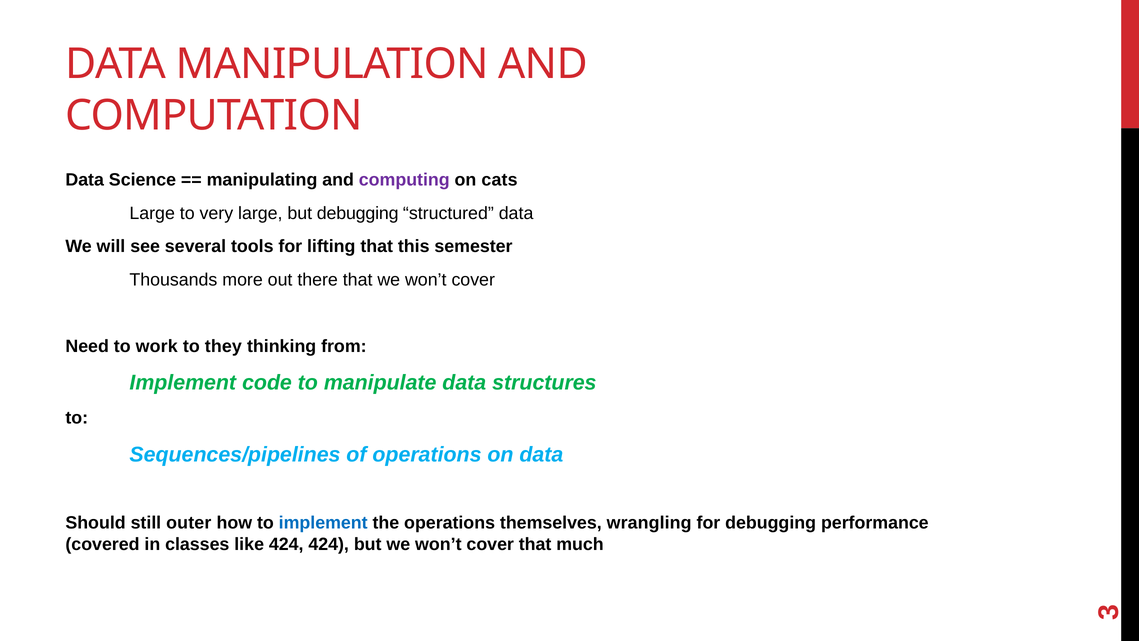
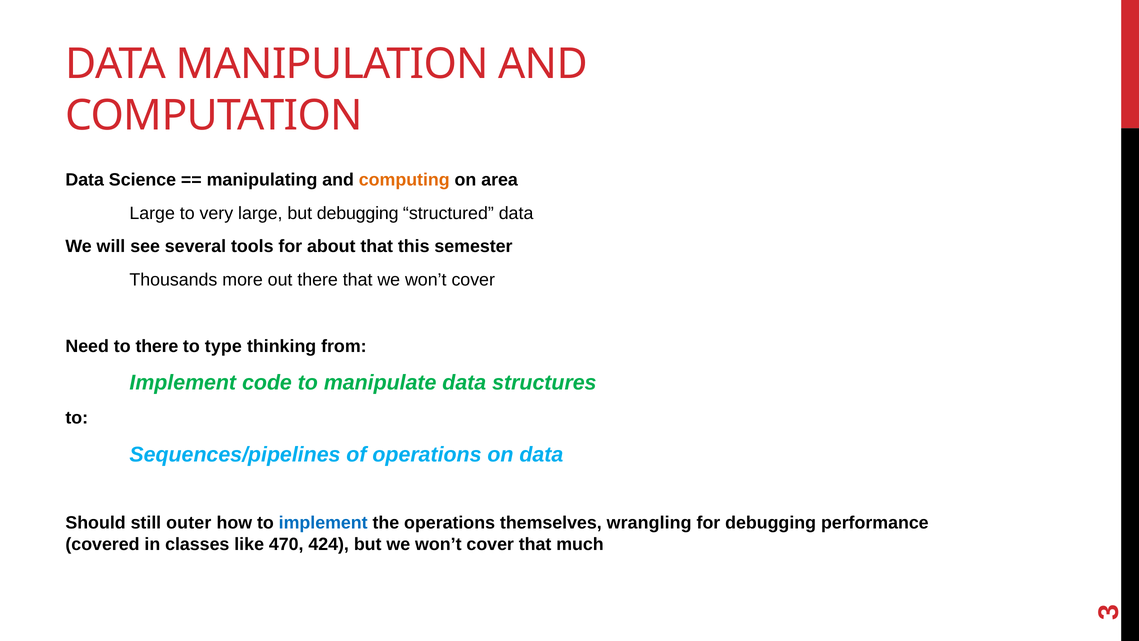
computing colour: purple -> orange (404, 180)
cats: cats -> area (500, 180)
lifting: lifting -> about (331, 246)
to work: work -> there (157, 346)
they: they -> type (223, 346)
like 424: 424 -> 470 (286, 544)
